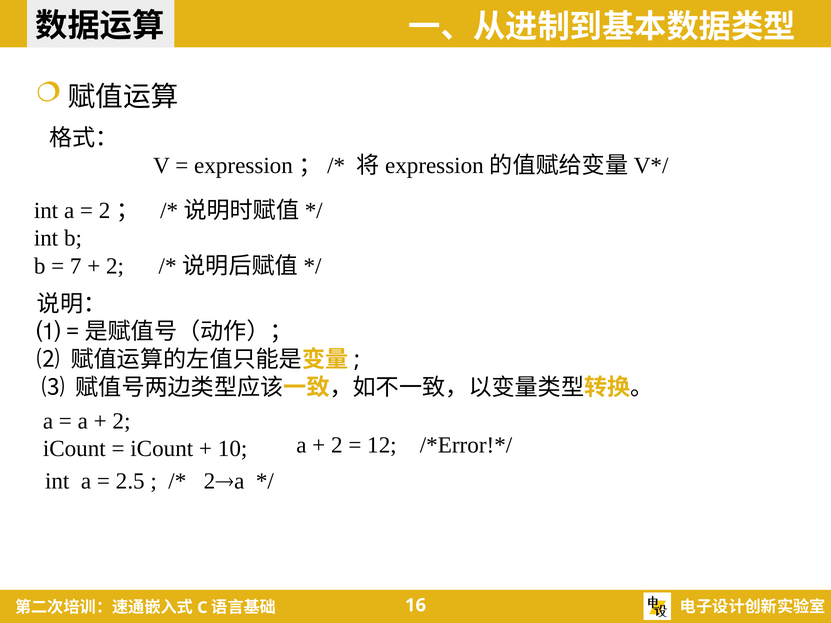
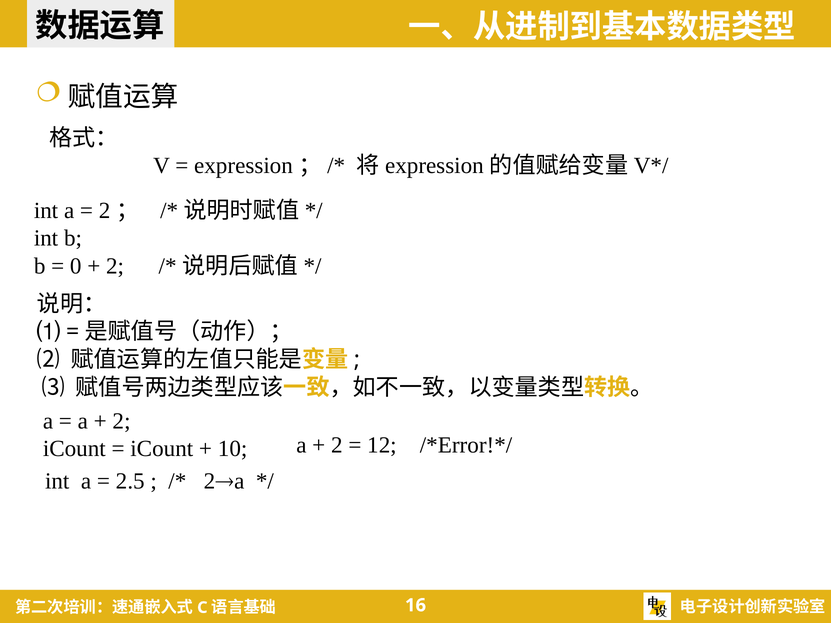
7: 7 -> 0 (76, 266)
